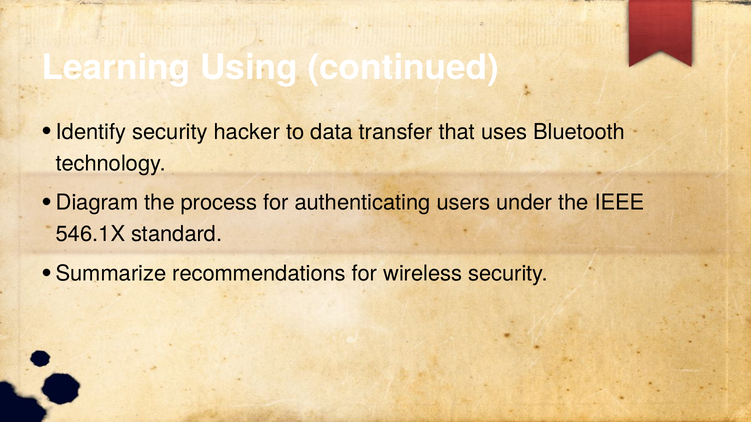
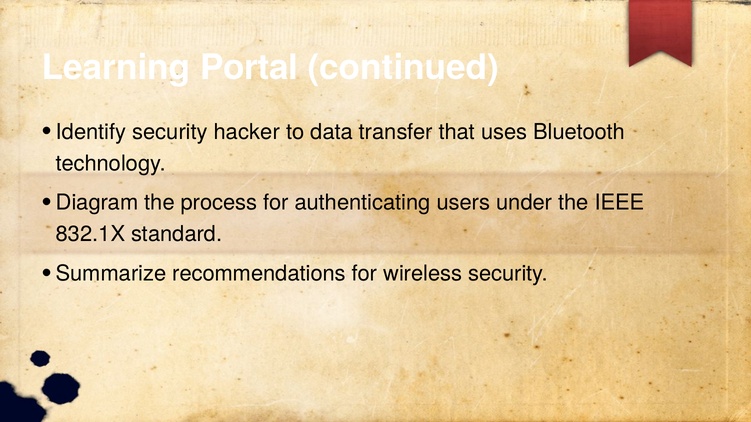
Using: Using -> Portal (249, 68)
546.1X: 546.1X -> 832.1X (90, 234)
